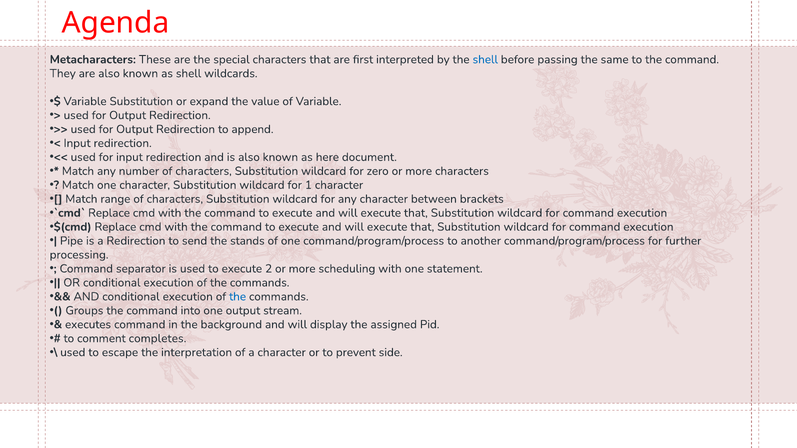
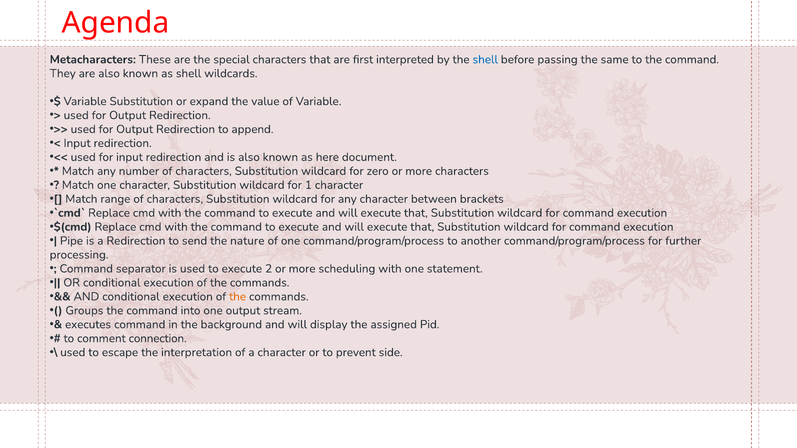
stands: stands -> nature (247, 241)
the colour: blue -> orange (238, 297)
completes: completes -> connection (158, 339)
